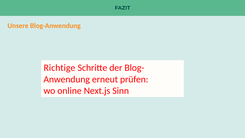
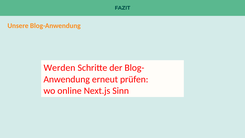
Richtige: Richtige -> Werden (59, 68)
